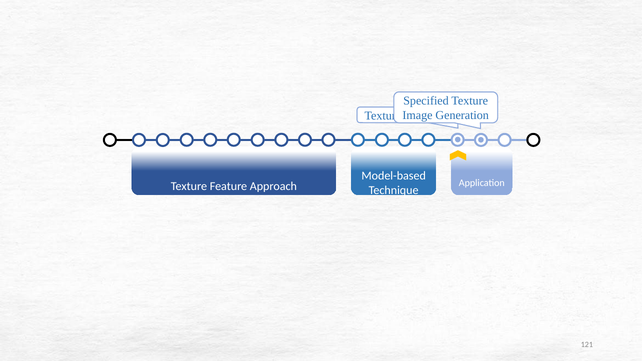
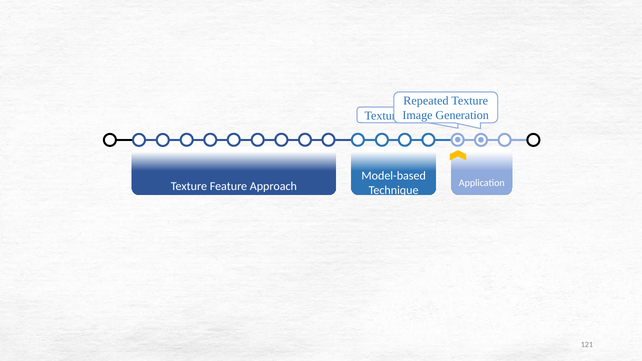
Specified: Specified -> Repeated (426, 101)
